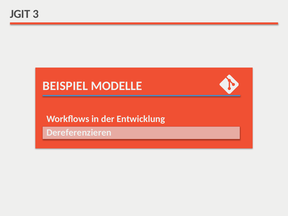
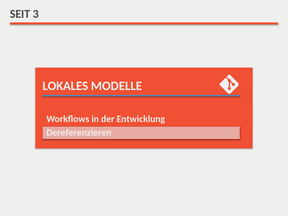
JGIT: JGIT -> SEIT (20, 14)
BEISPIEL: BEISPIEL -> LOKALES (65, 86)
